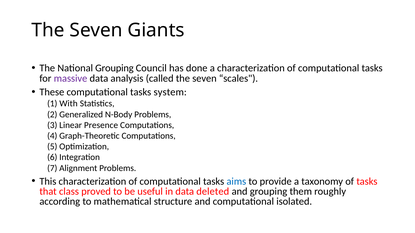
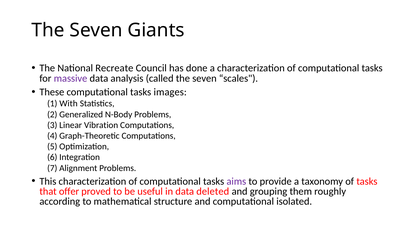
National Grouping: Grouping -> Recreate (114, 68)
system: system -> images (170, 92)
Presence: Presence -> Vibration (101, 125)
aims colour: blue -> purple (236, 182)
class: class -> offer (69, 192)
